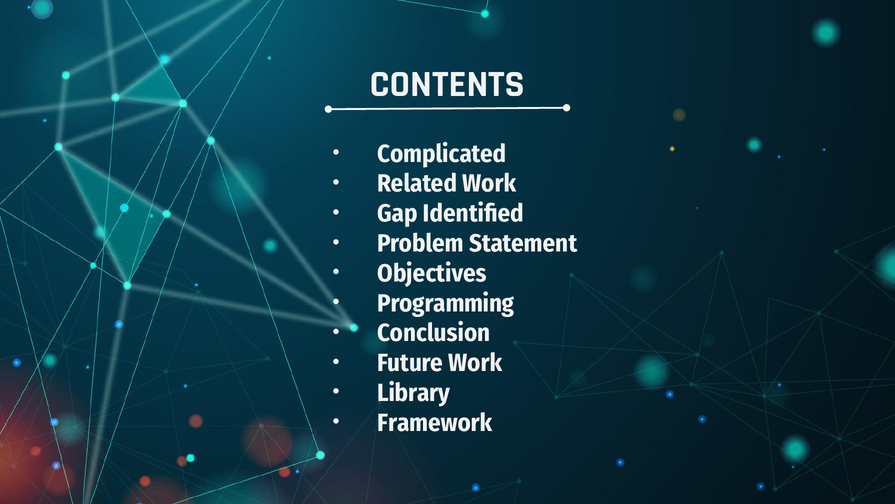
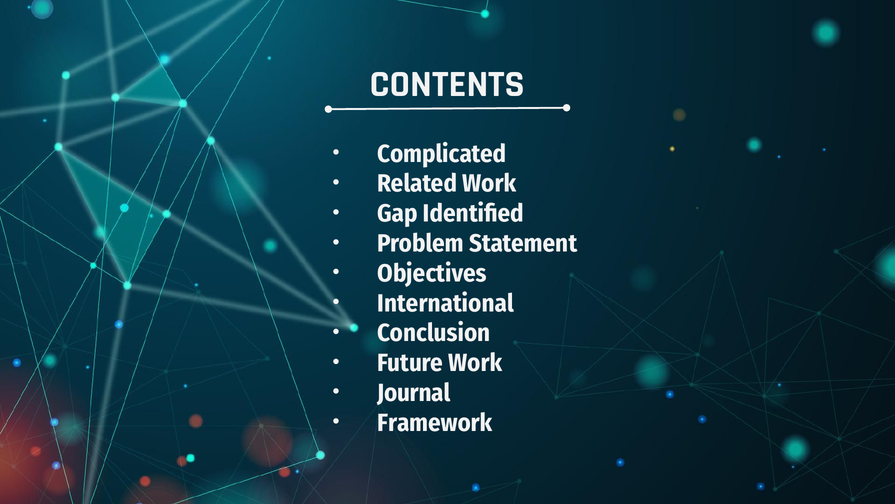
Programming: Programming -> International (446, 303)
Library: Library -> Journal (414, 392)
